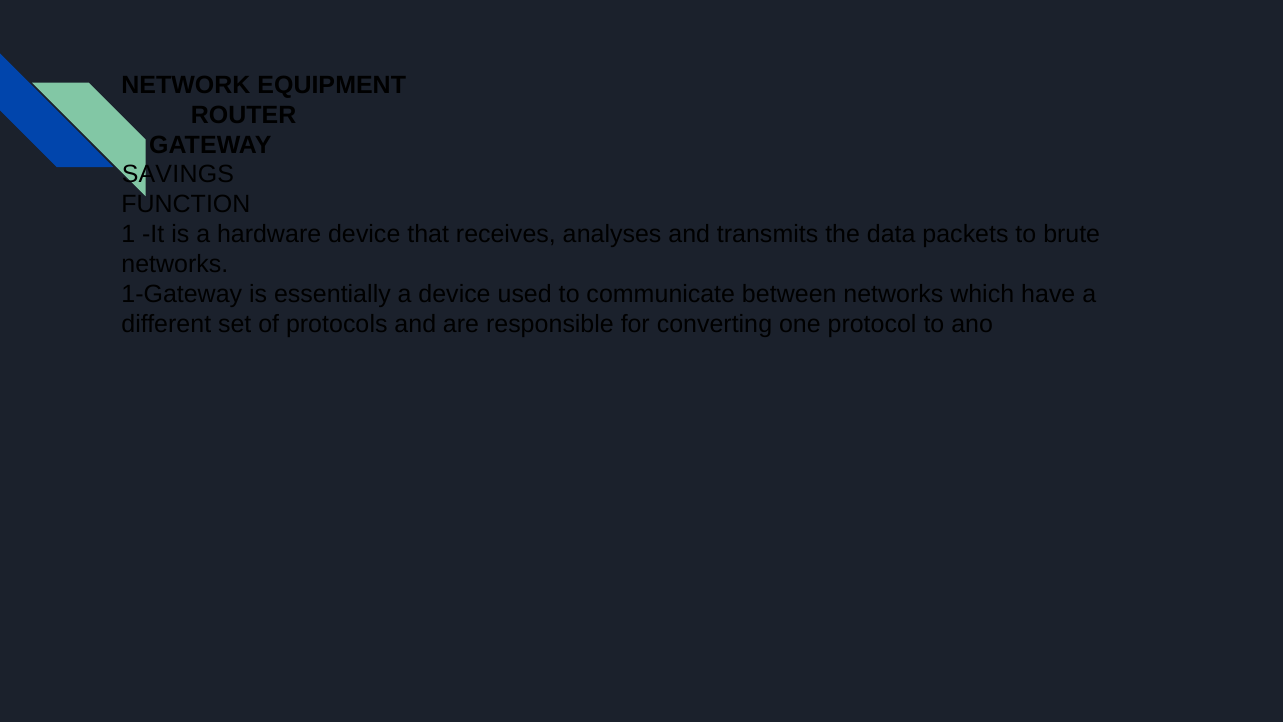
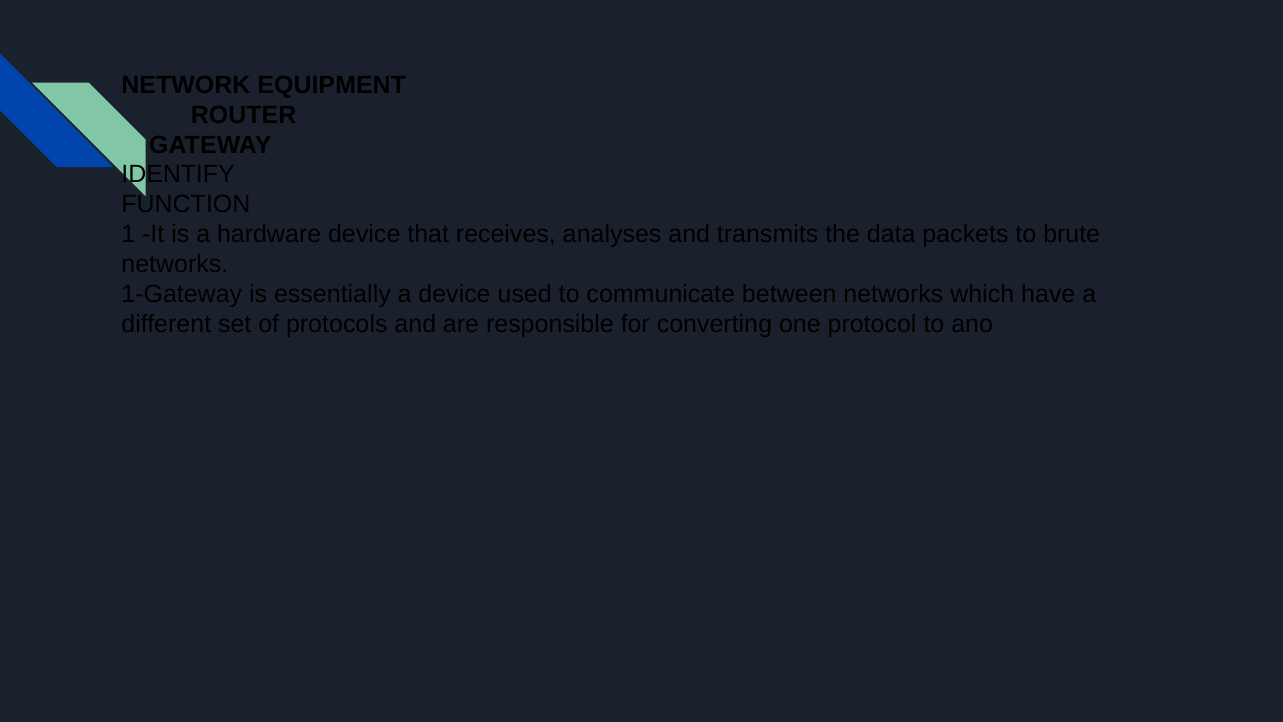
SAVINGS: SAVINGS -> IDENTIFY (178, 175)
